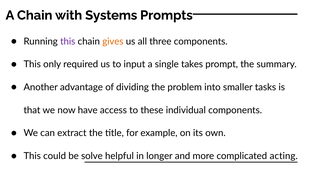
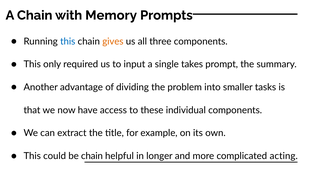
Systems: Systems -> Memory (111, 15)
this colour: purple -> blue (68, 41)
be solve: solve -> chain (92, 156)
